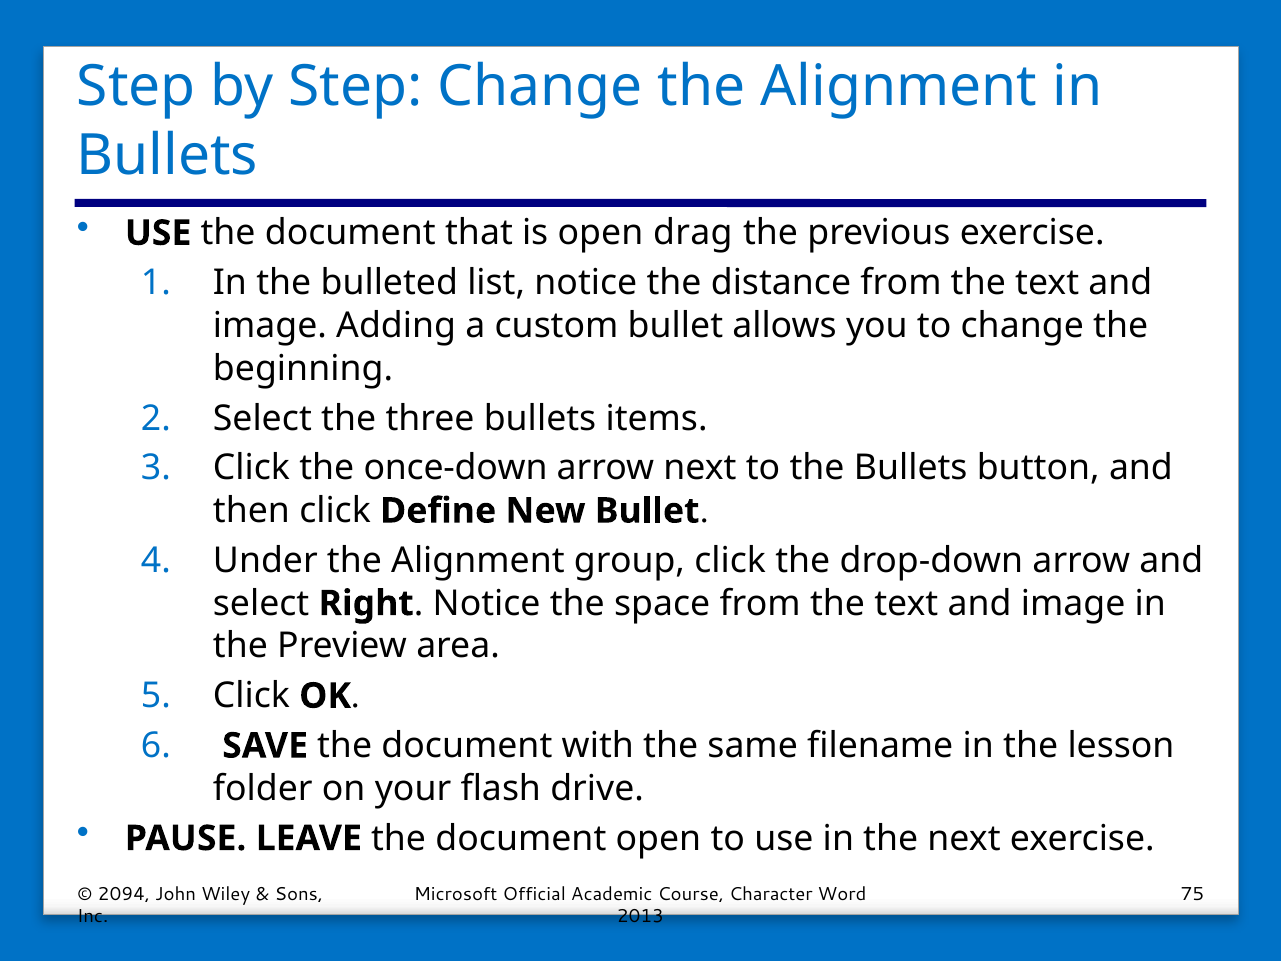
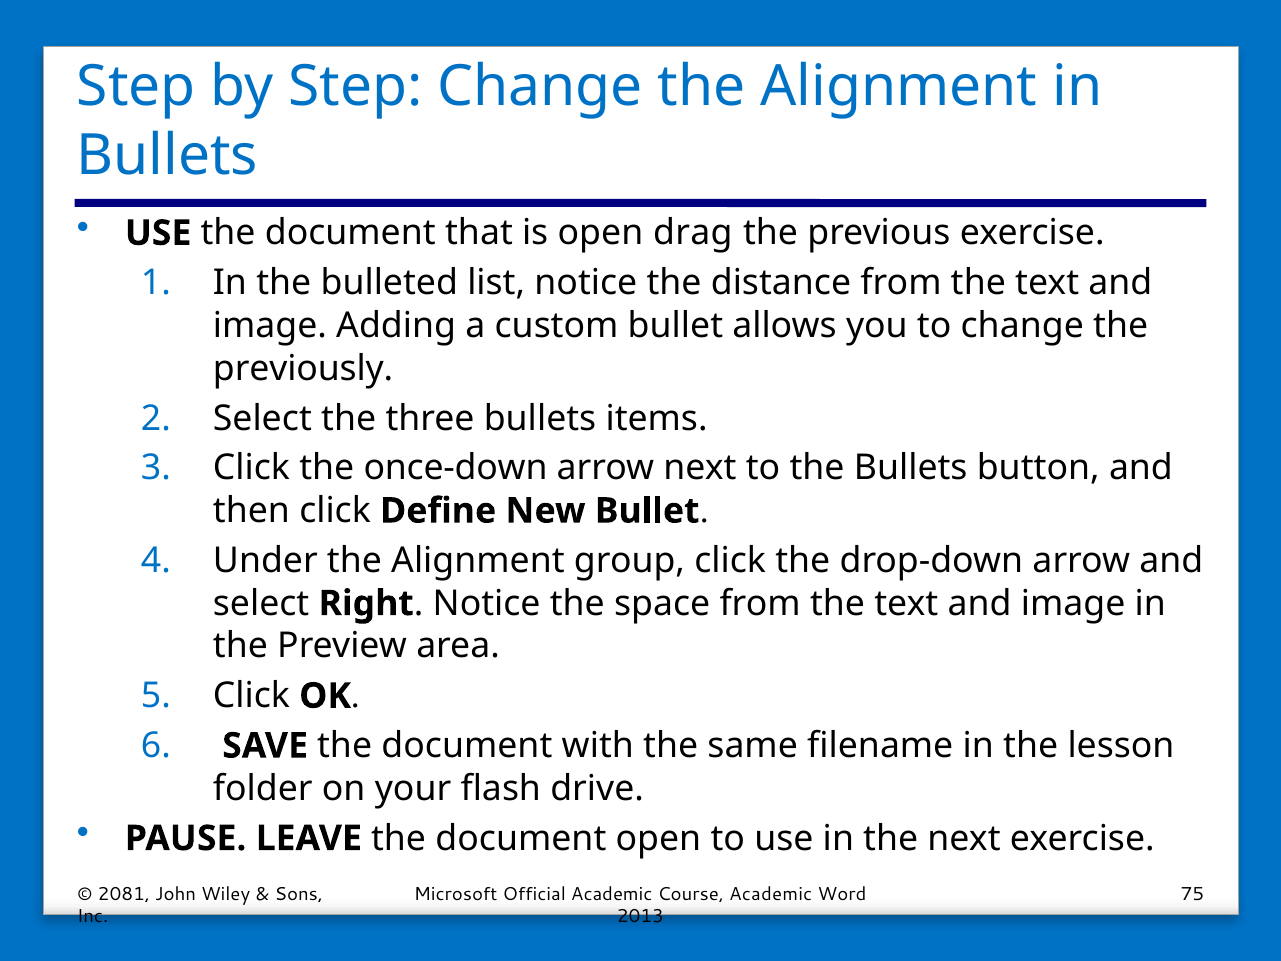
beginning: beginning -> previously (303, 368)
2094: 2094 -> 2081 (124, 894)
Course Character: Character -> Academic (771, 894)
